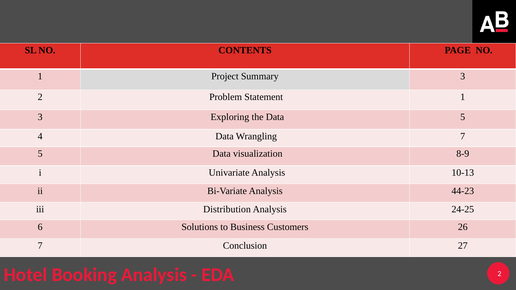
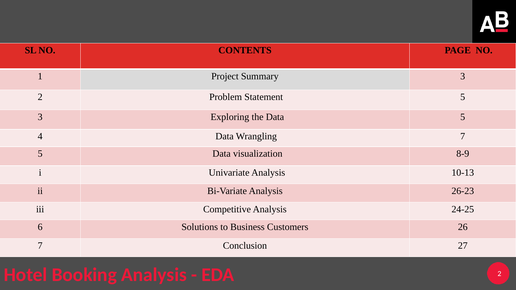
Statement 1: 1 -> 5 (463, 97)
44-23: 44-23 -> 26-23 (463, 191)
Distribution: Distribution -> Competitive (227, 210)
